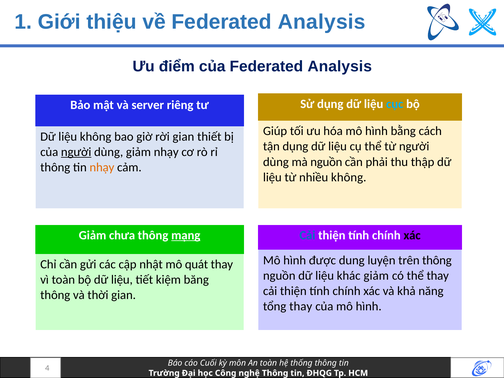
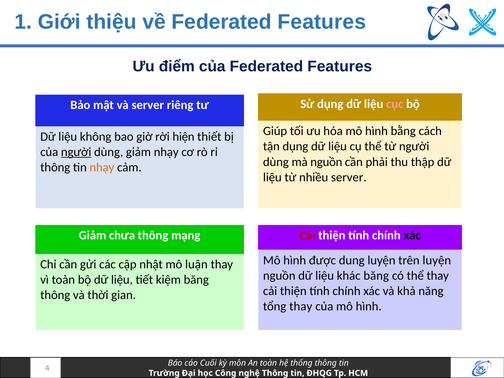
về Federated Analysis: Analysis -> Features (322, 22)
của Federated Analysis: Analysis -> Features (340, 66)
cục colour: light blue -> pink (395, 104)
rời gian: gian -> hiện (184, 137)
nhiều không: không -> server (349, 177)
mạng underline: present -> none (186, 235)
Cải colour: blue -> red (307, 235)
trên thông: thông -> luyện (437, 260)
quát: quát -> luận (196, 264)
khác giảm: giảm -> băng (376, 276)
